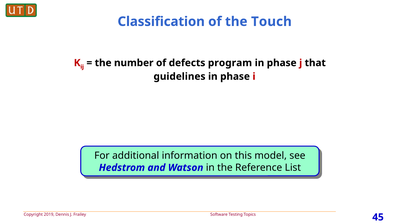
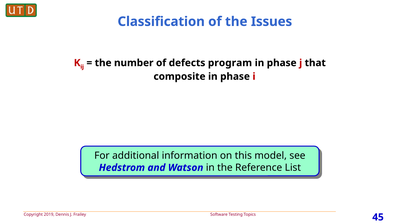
Touch: Touch -> Issues (272, 22)
guidelines: guidelines -> composite (180, 77)
